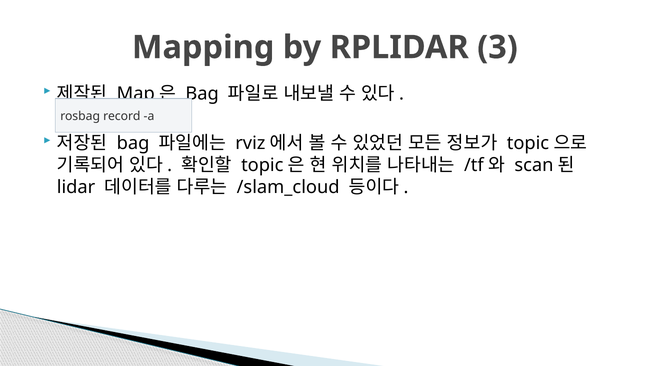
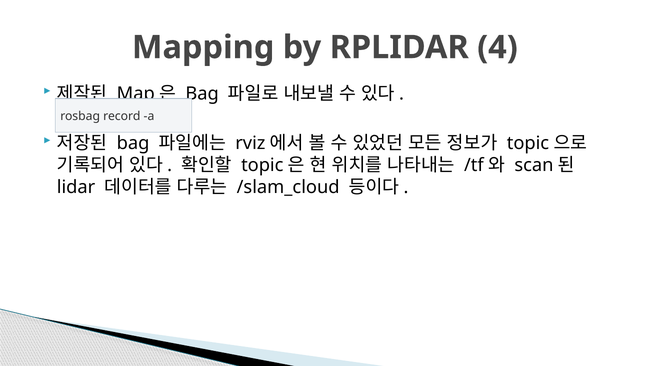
3: 3 -> 4 (497, 47)
